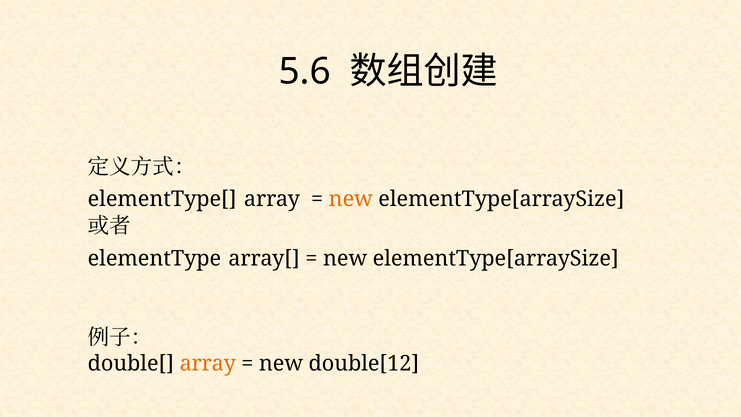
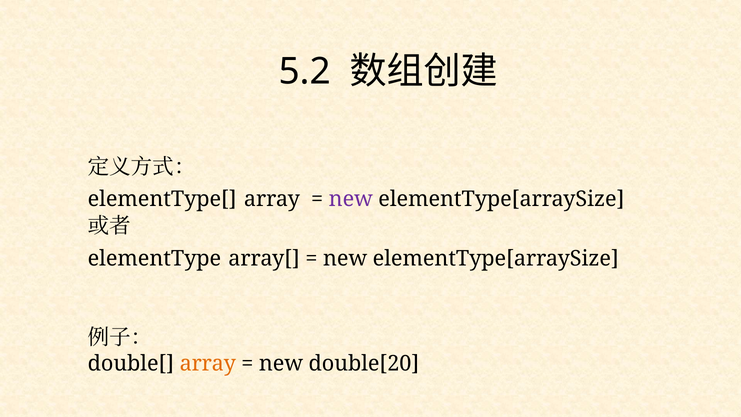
5.6: 5.6 -> 5.2 (305, 71)
new colour: orange -> purple (351, 199)
double[12: double[12 -> double[20 (364, 363)
